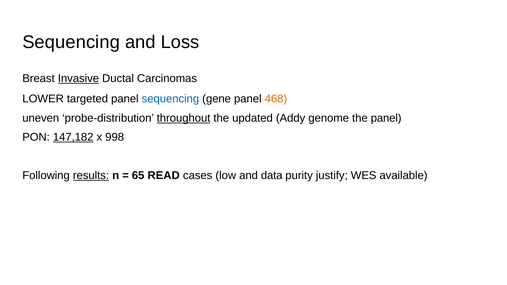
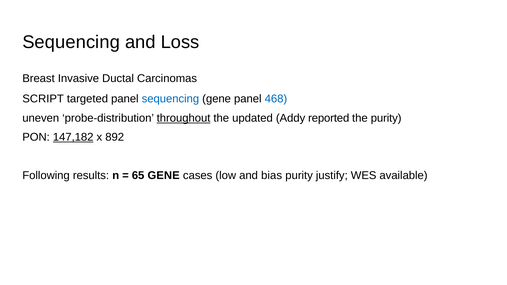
Invasive underline: present -> none (78, 79)
LOWER: LOWER -> SCRIPT (43, 99)
468 colour: orange -> blue (276, 99)
genome: genome -> reported (329, 118)
the panel: panel -> purity (386, 118)
998: 998 -> 892 (115, 137)
results underline: present -> none (91, 176)
65 READ: READ -> GENE (164, 176)
data: data -> bias (272, 176)
